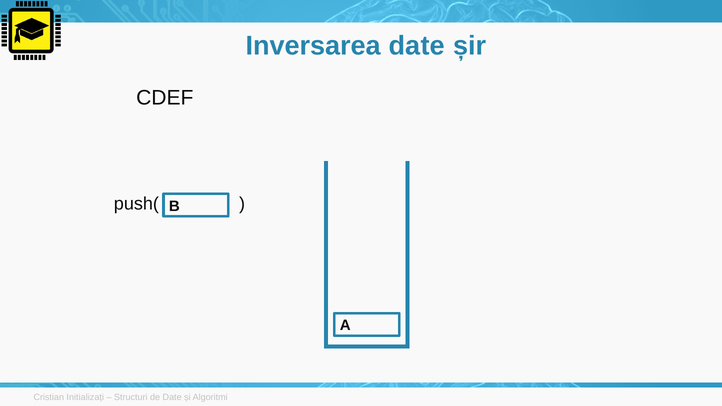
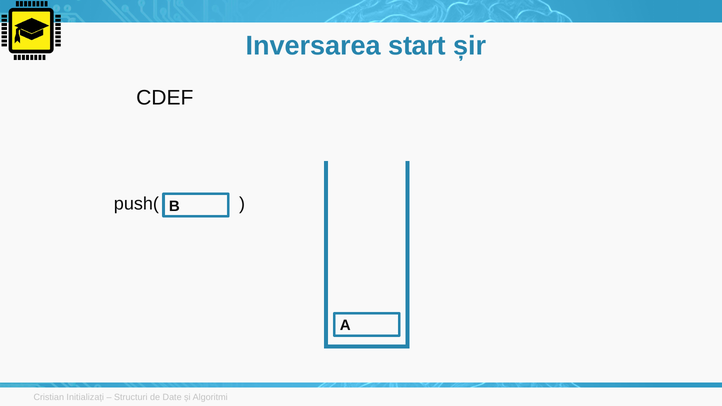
Inversarea date: date -> start (417, 46)
